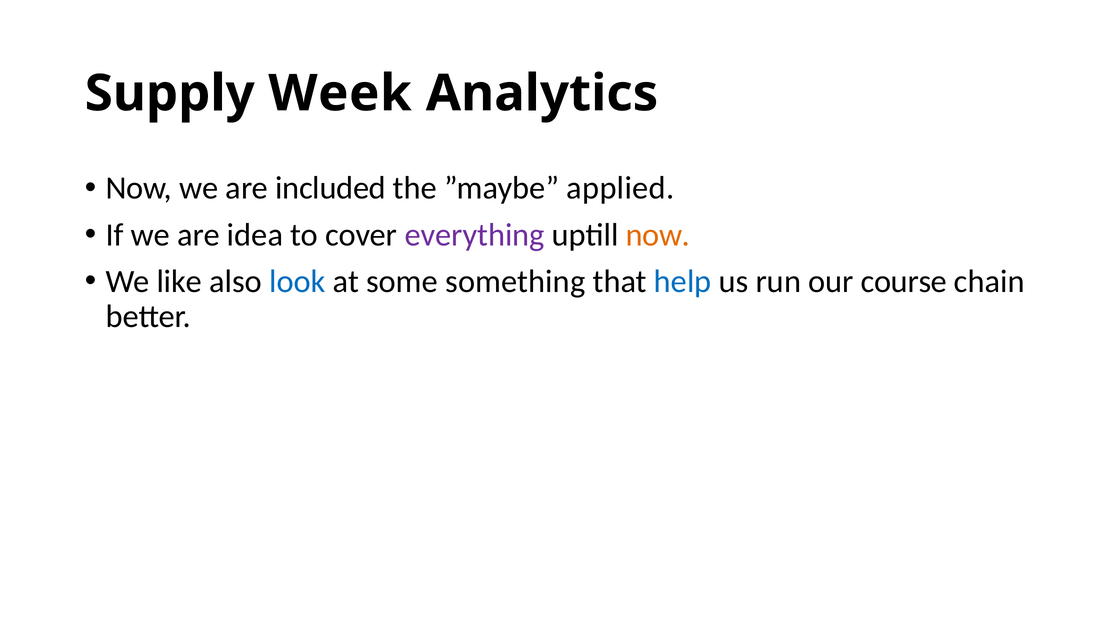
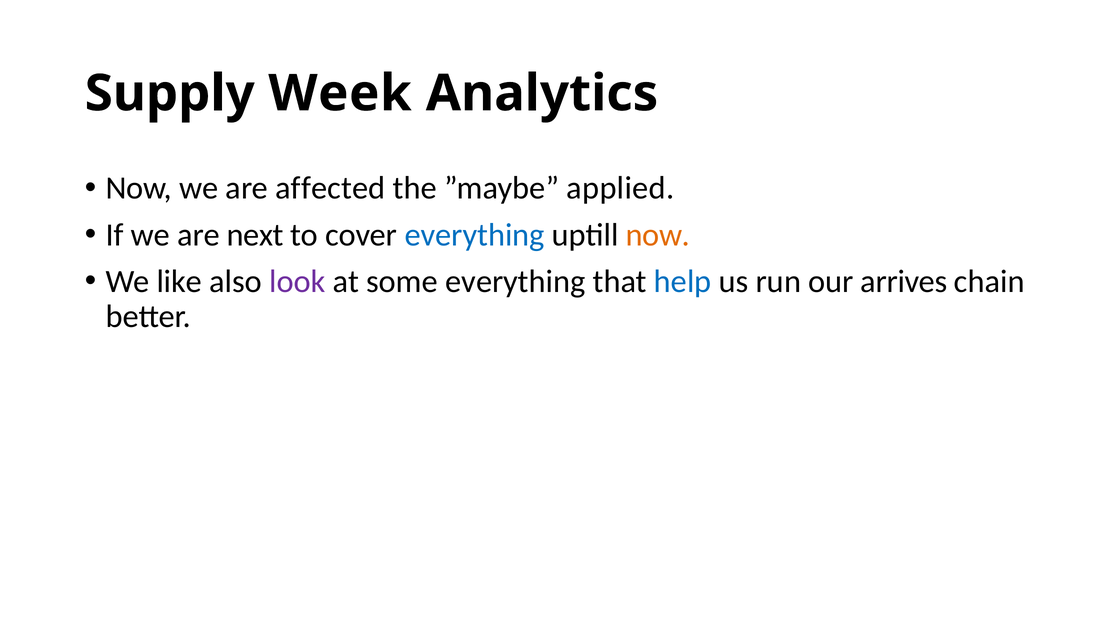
included: included -> affected (330, 188)
idea: idea -> next (255, 235)
everything colour: purple -> blue (475, 235)
look colour: blue -> purple (297, 281)
some something: something -> everything (515, 281)
course: course -> arrives (904, 281)
